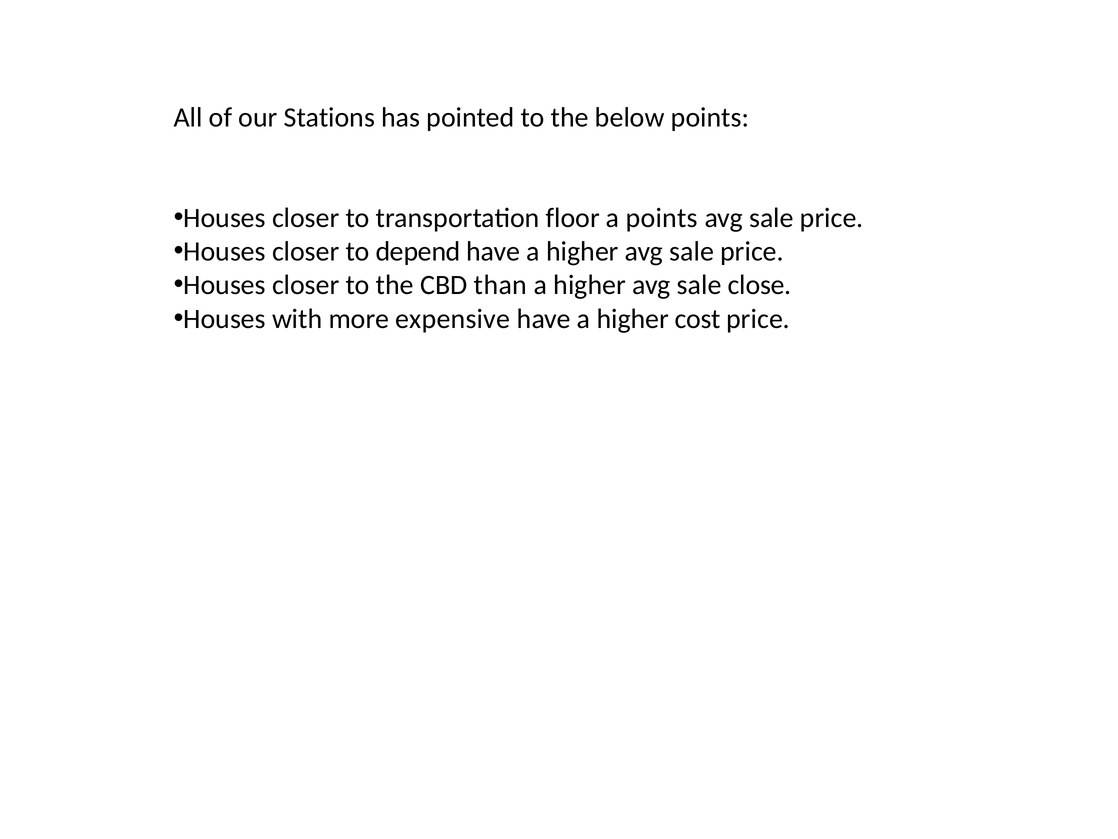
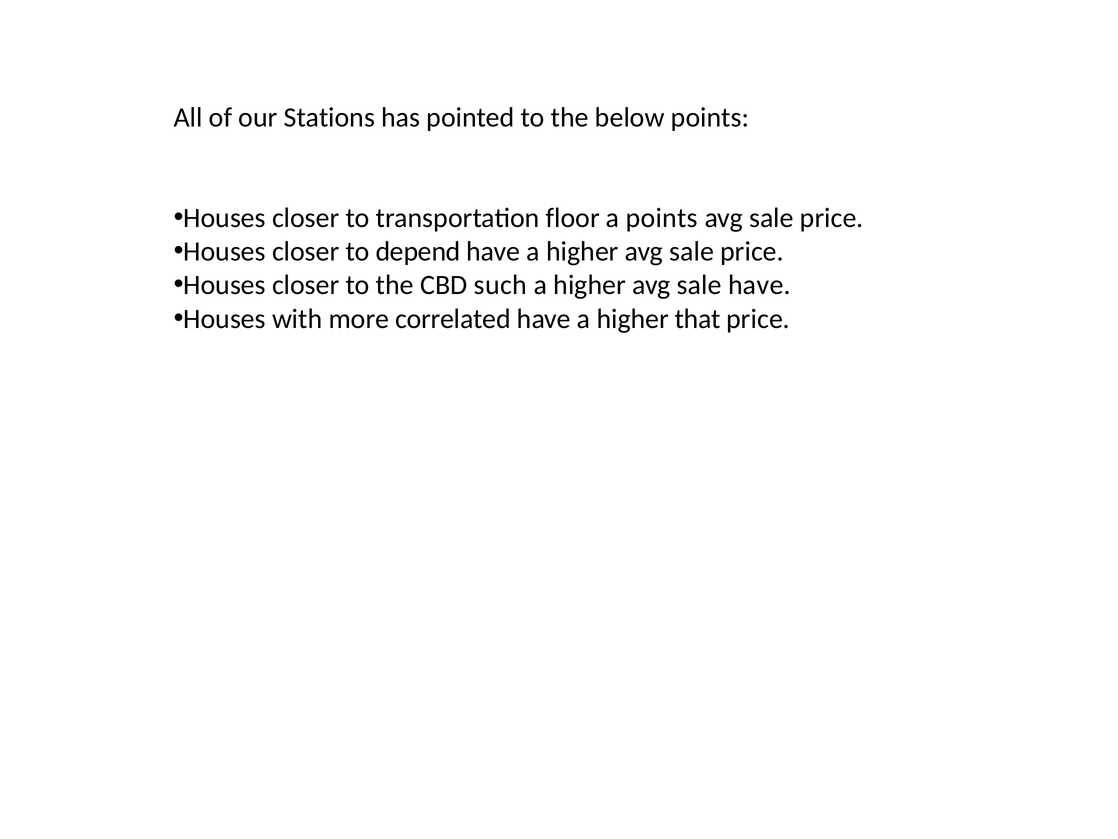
than: than -> such (500, 285)
sale close: close -> have (759, 285)
expensive: expensive -> correlated (453, 319)
cost: cost -> that (698, 319)
